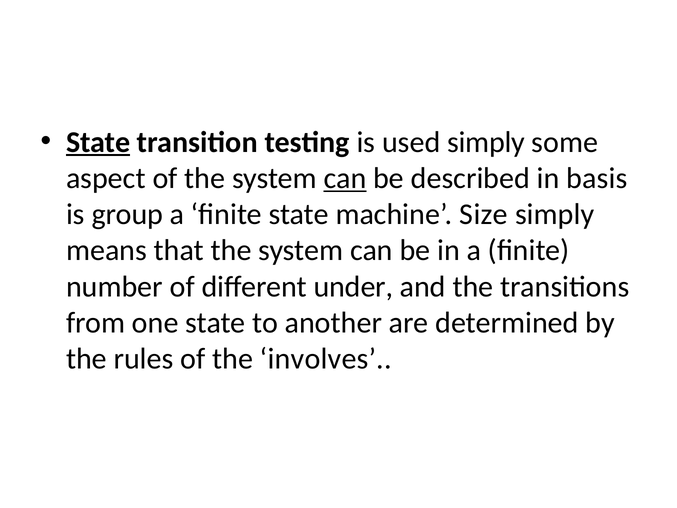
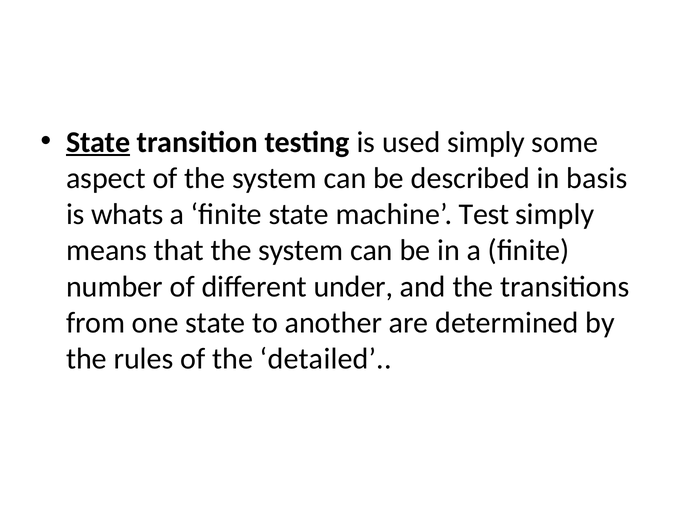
can underline: present -> none (345, 178)
group: group -> whats (127, 214)
Size: Size -> Test (484, 214)
involves: involves -> detailed (326, 359)
